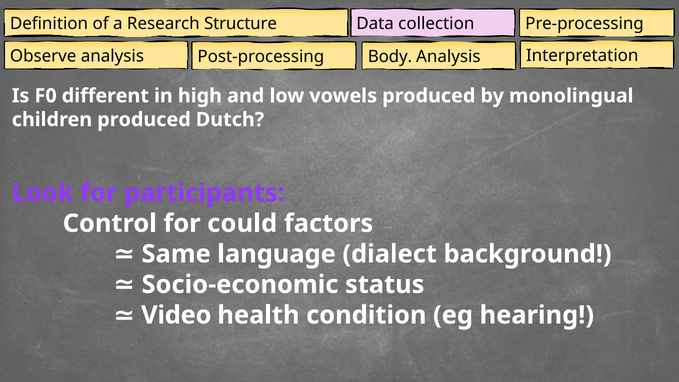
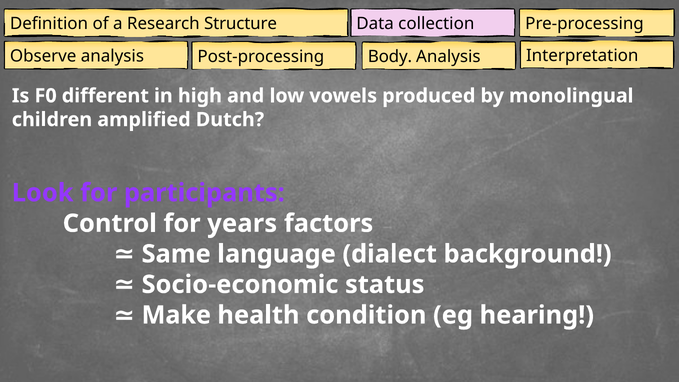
children produced: produced -> amplified (144, 120)
could: could -> years (242, 223)
Video: Video -> Make (176, 315)
